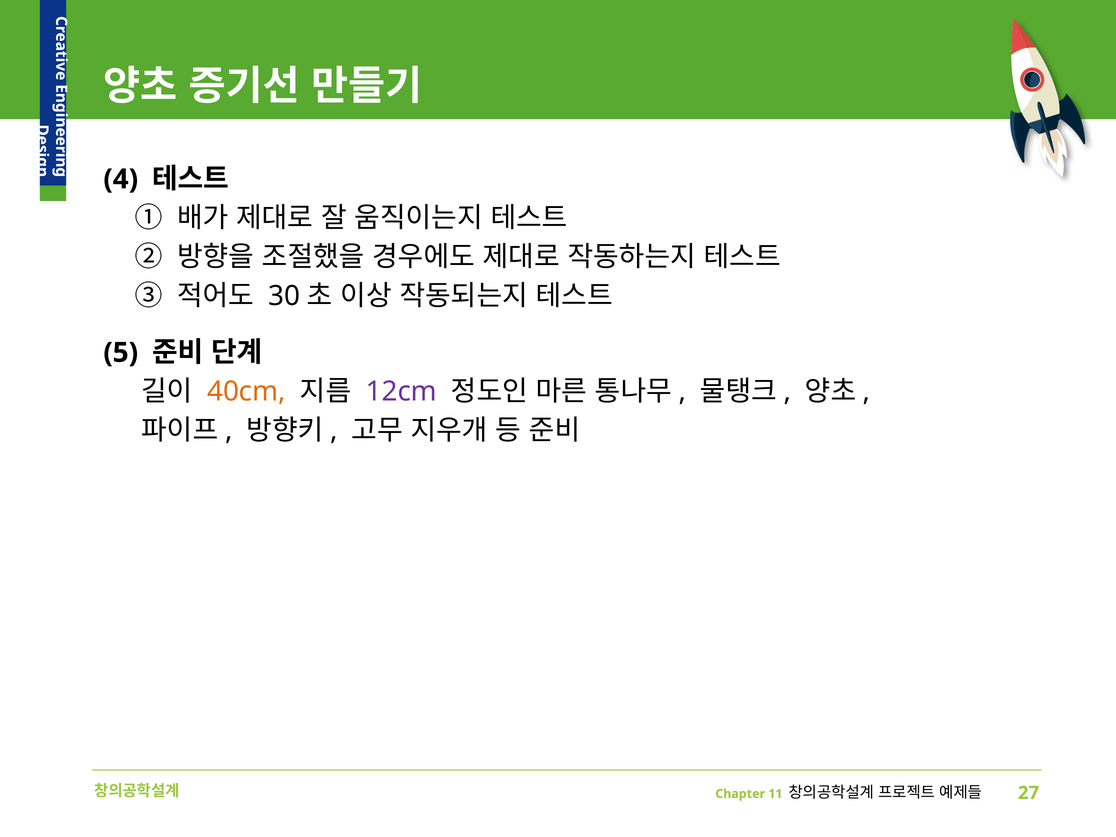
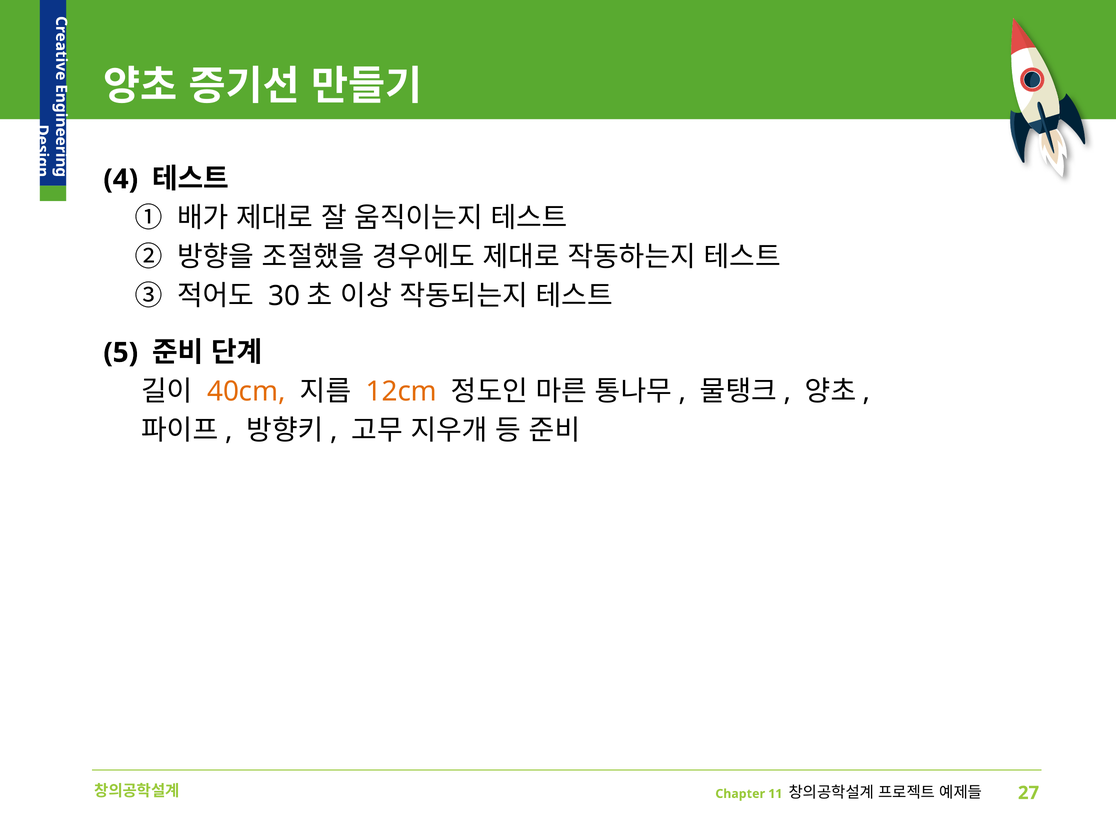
12cm colour: purple -> orange (401, 392)
